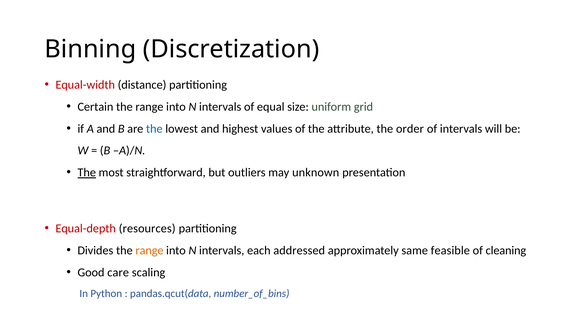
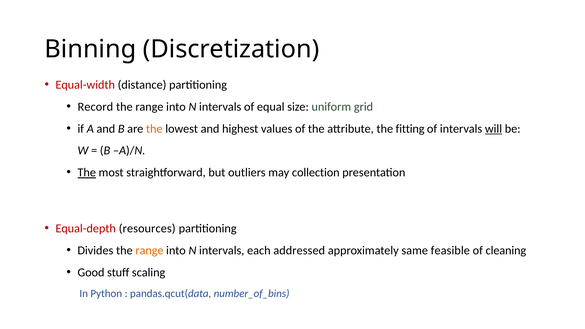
Certain: Certain -> Record (95, 107)
the colour: blue -> orange (154, 129)
order: order -> fitting (410, 129)
will underline: none -> present (494, 129)
unknown: unknown -> collection (316, 173)
care: care -> stuff (118, 273)
